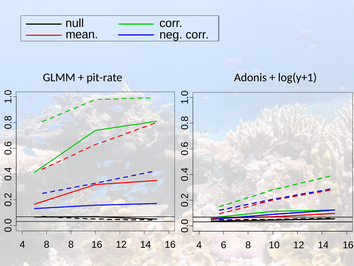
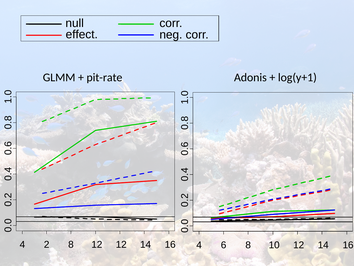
mean: mean -> effect (82, 34)
4 8: 8 -> 2 (47, 244)
8 16: 16 -> 12 (97, 244)
